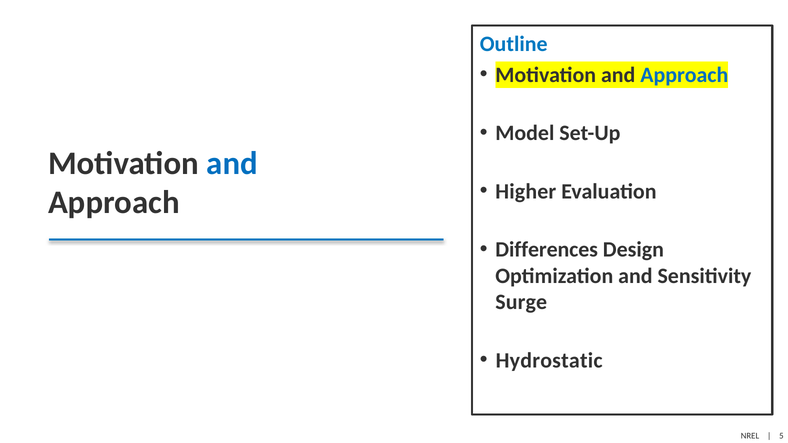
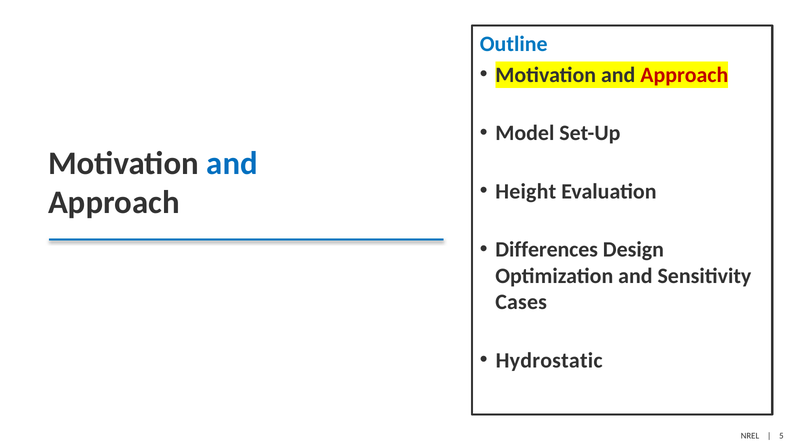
Approach colour: blue -> red (684, 75)
Higher: Higher -> Height (526, 191)
Surge: Surge -> Cases (521, 302)
